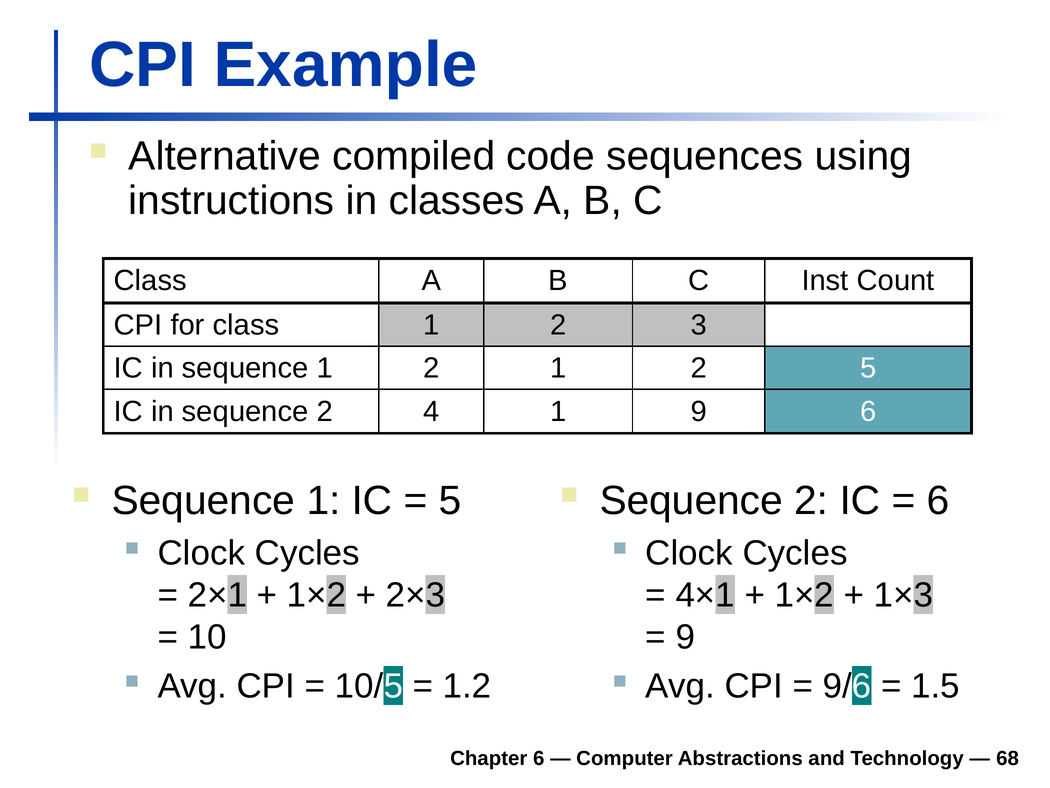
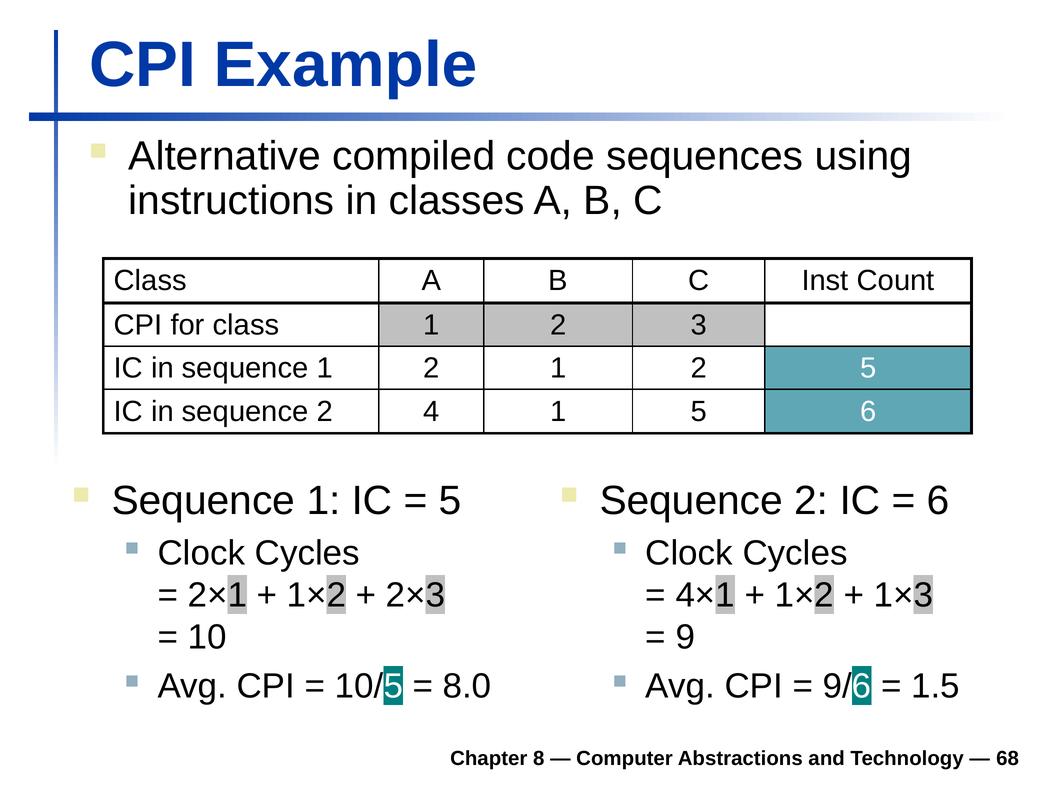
1 9: 9 -> 5 (699, 411)
1.2: 1.2 -> 8.0 (467, 686)
Chapter 6: 6 -> 8 (539, 758)
